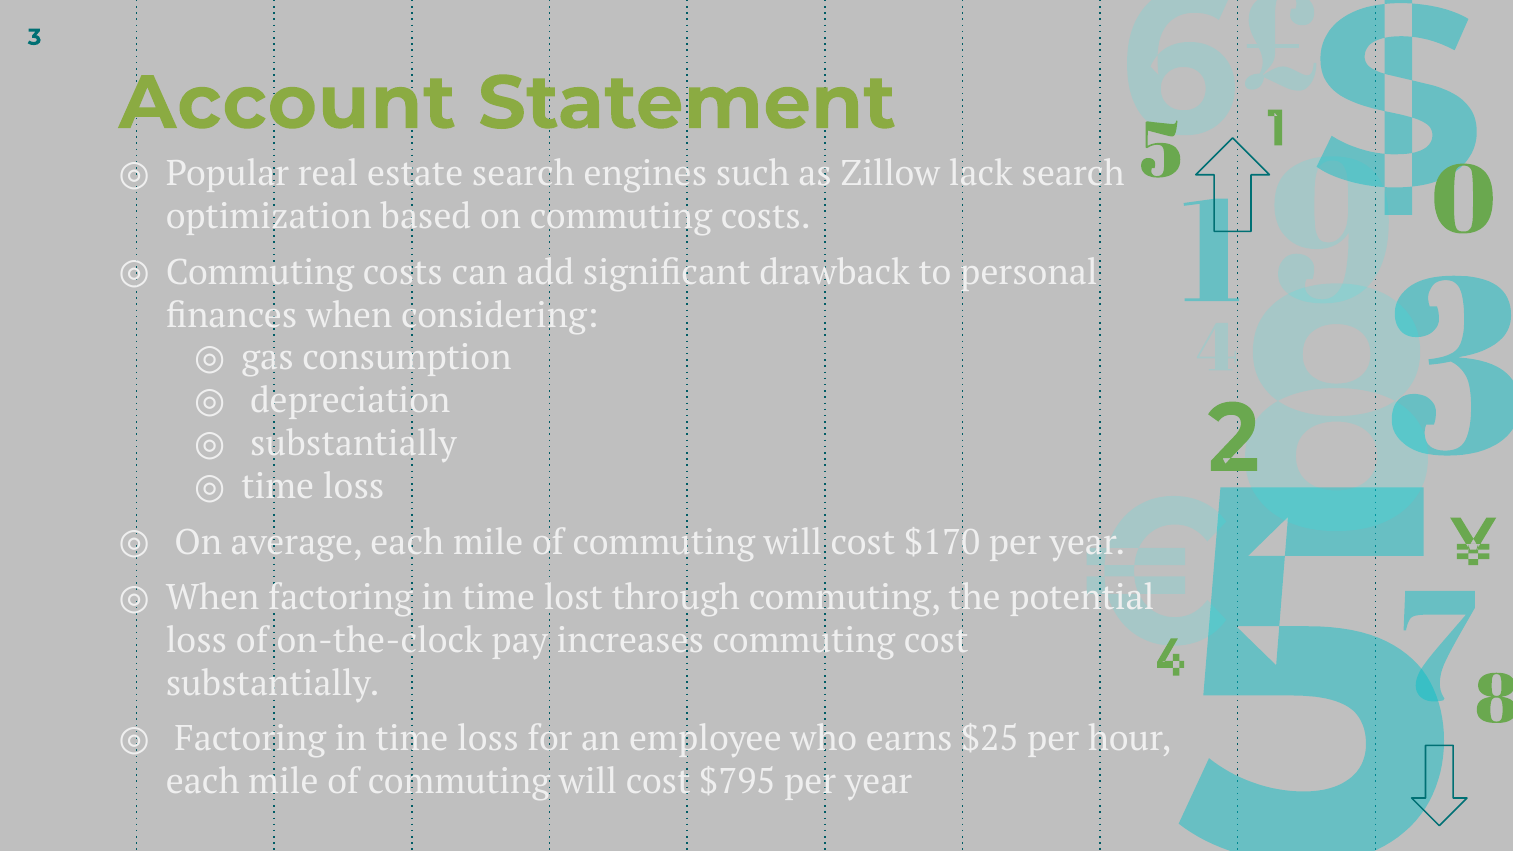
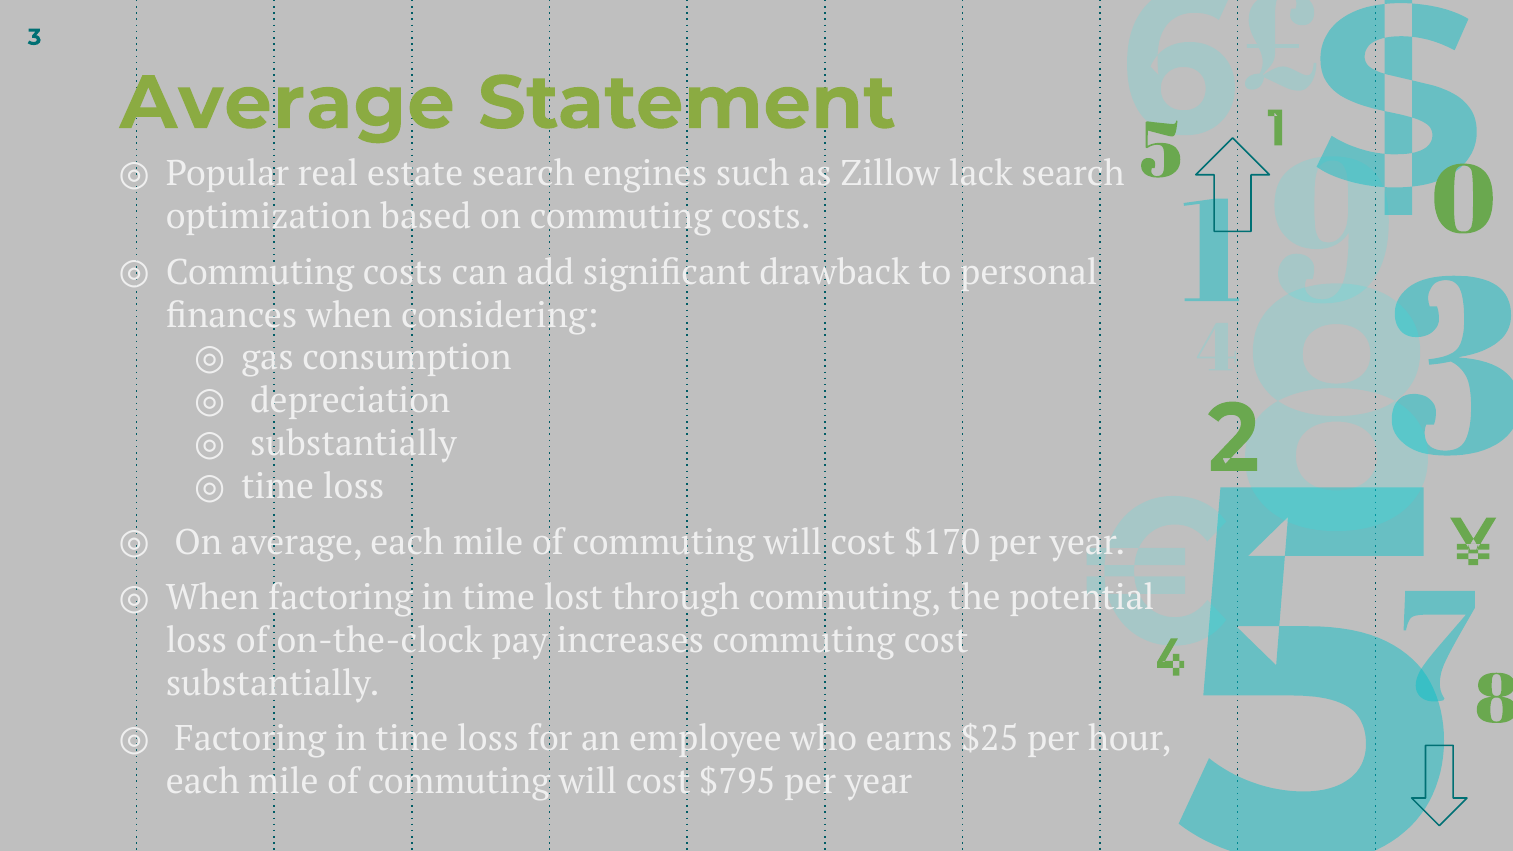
Account: Account -> Average (287, 103)
